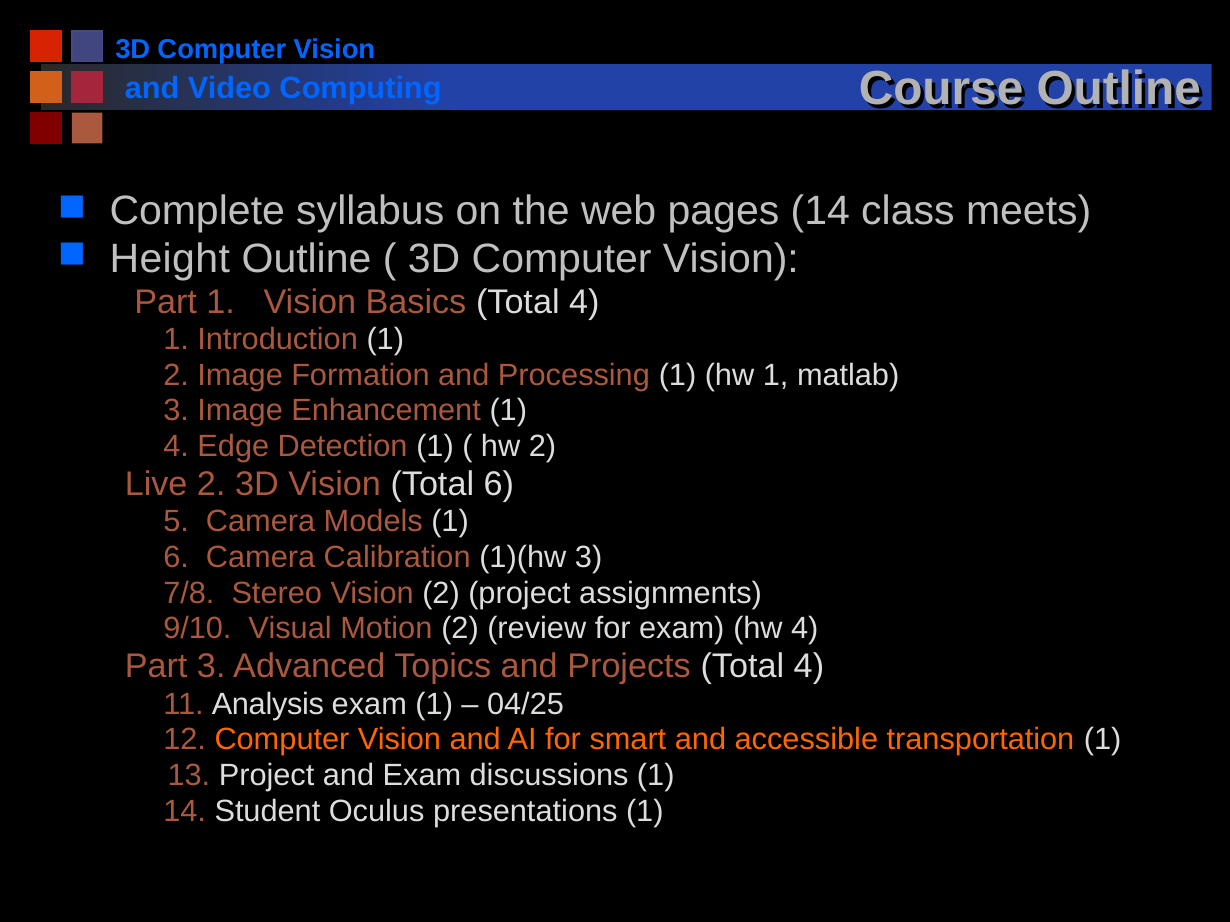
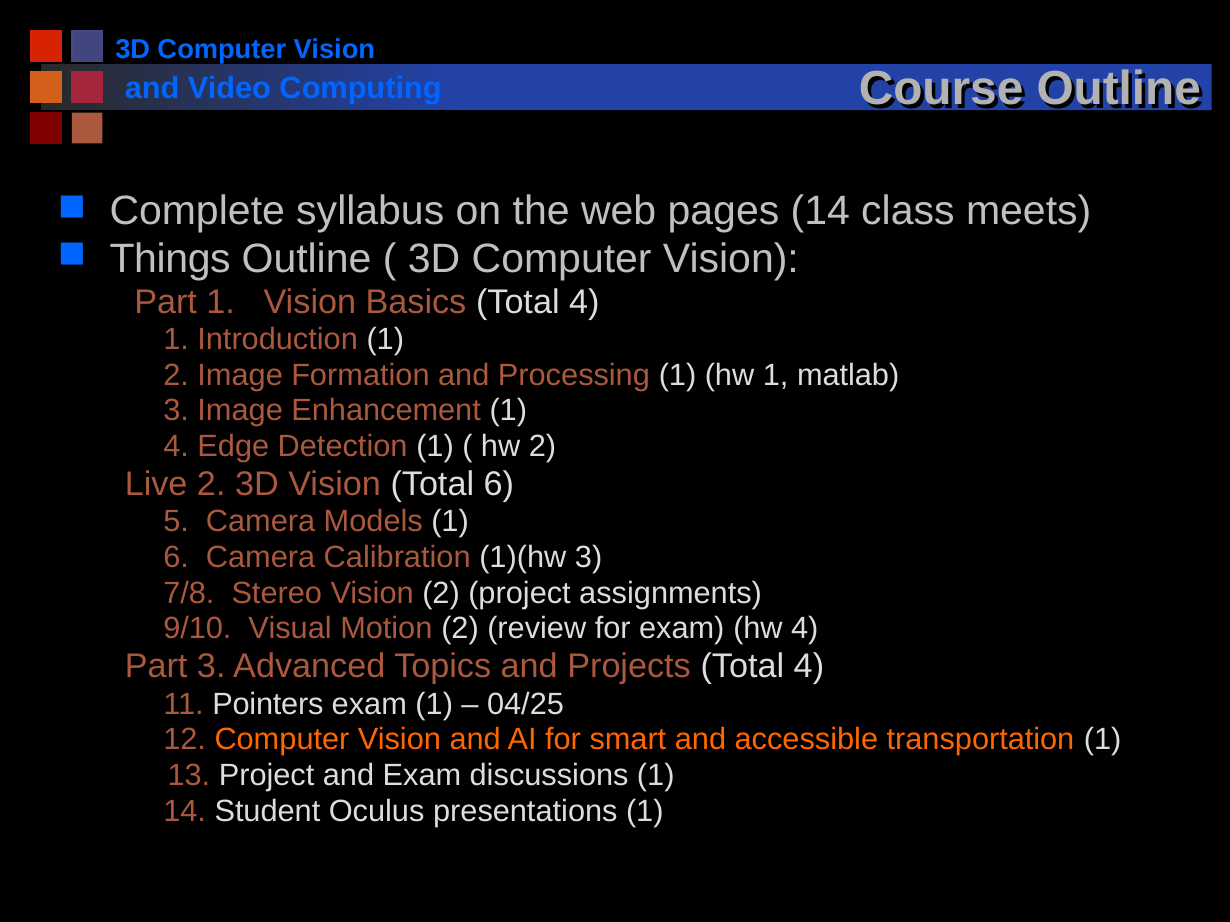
Height: Height -> Things (170, 259)
Analysis: Analysis -> Pointers (268, 704)
